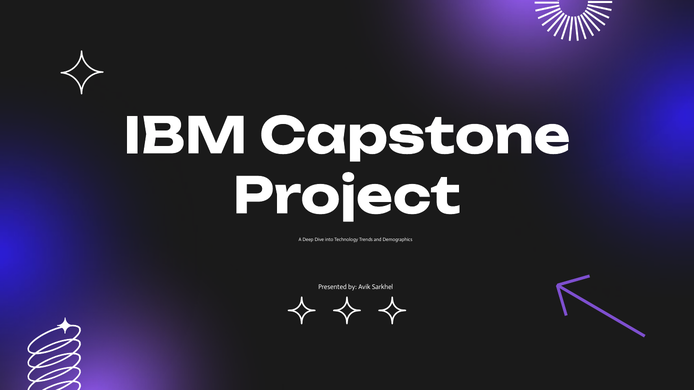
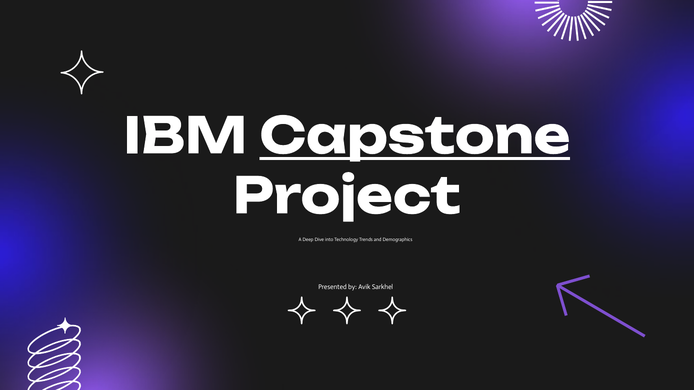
Capstone underline: none -> present (415, 137)
